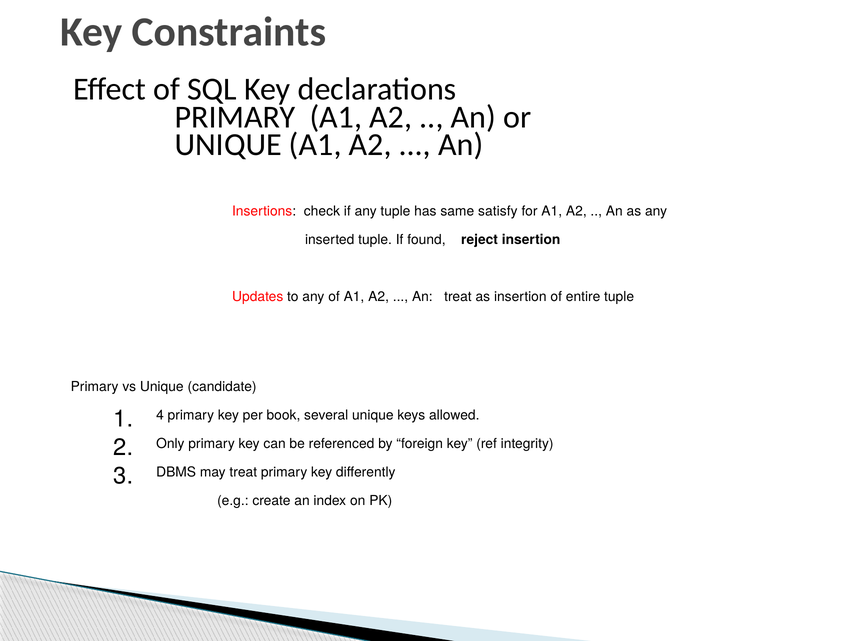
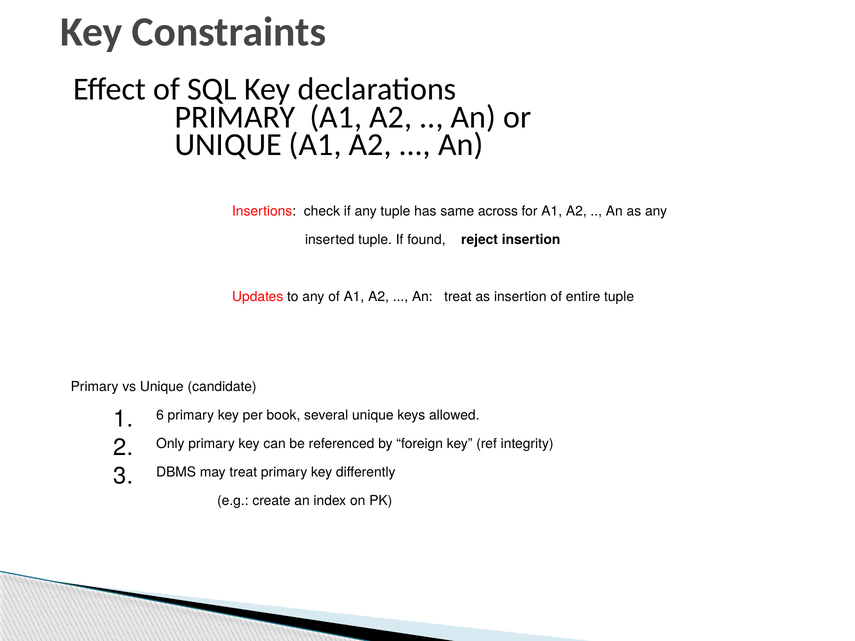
satisfy: satisfy -> across (498, 211)
4: 4 -> 6 (160, 415)
